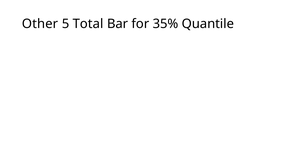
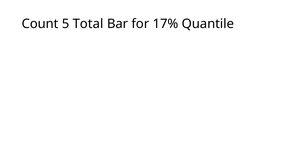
Other: Other -> Count (40, 24)
35%: 35% -> 17% (165, 24)
